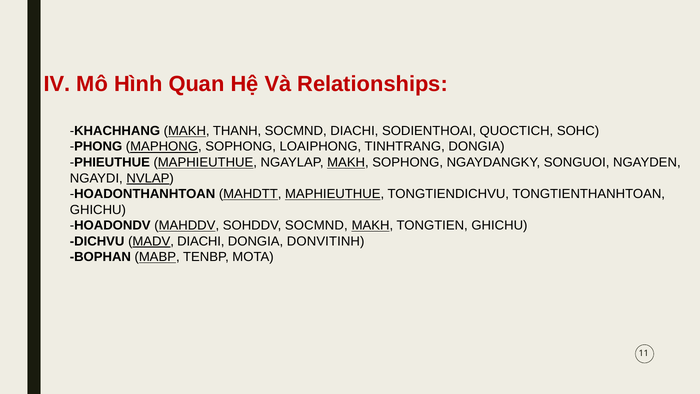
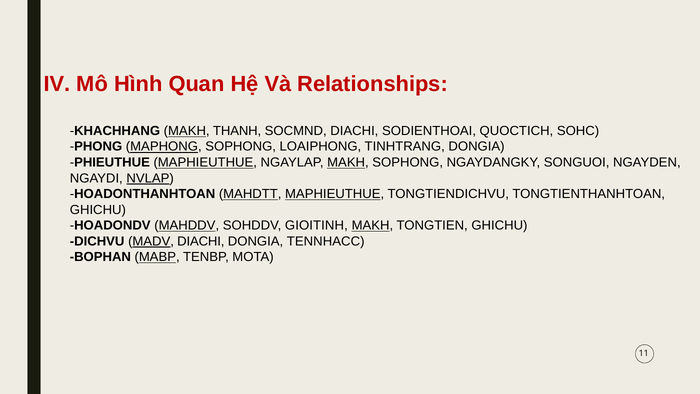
SOHDDV SOCMND: SOCMND -> GIOITINH (316, 225)
DONVITINH: DONVITINH -> TENNHACC (326, 241)
